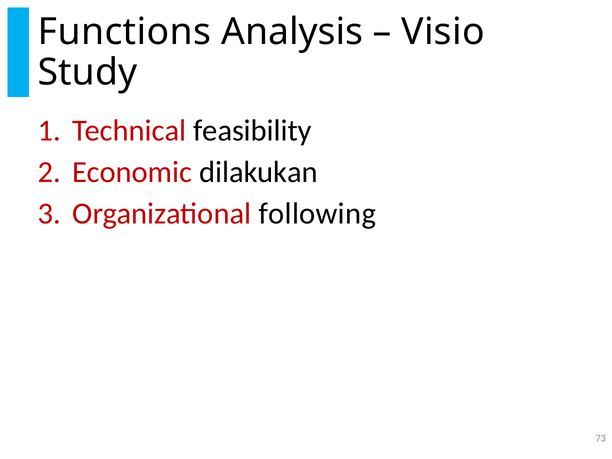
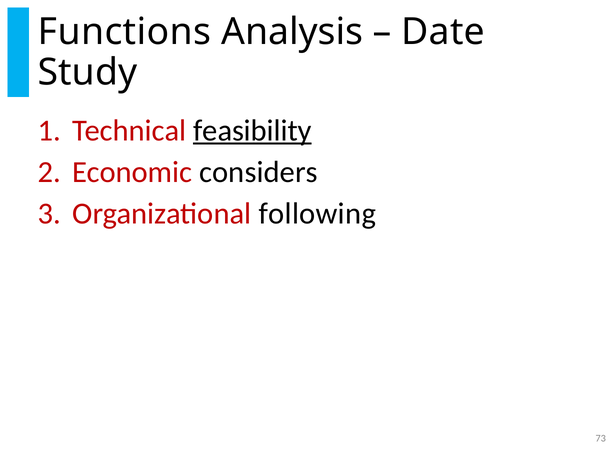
Visio: Visio -> Date (443, 32)
feasibility underline: none -> present (252, 130)
dilakukan: dilakukan -> considers (258, 172)
